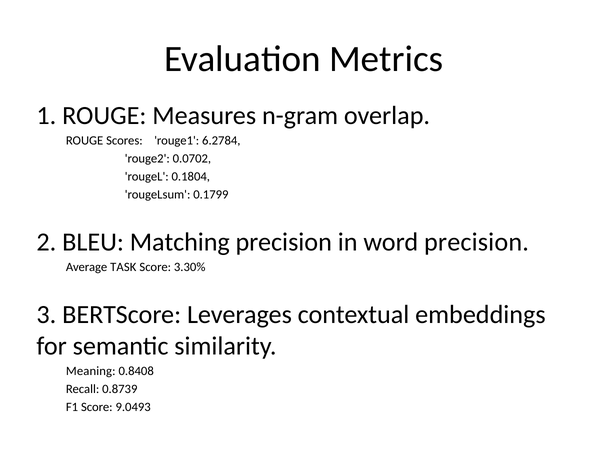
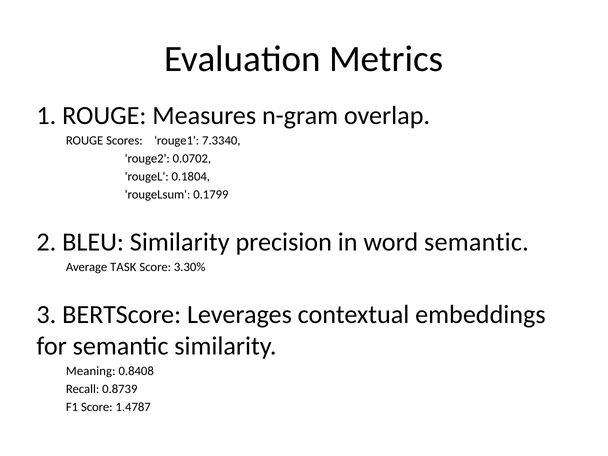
6.2784: 6.2784 -> 7.3340 (221, 141)
BLEU Matching: Matching -> Similarity (180, 242)
word precision: precision -> semantic (476, 242)
9.0493: 9.0493 -> 1.4787 (133, 407)
